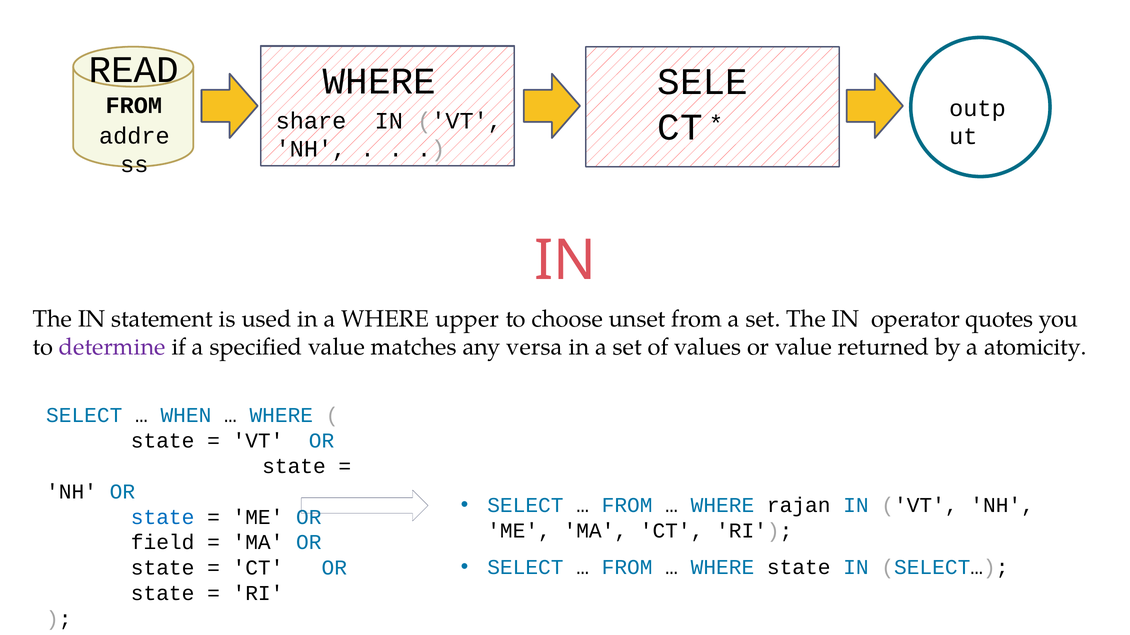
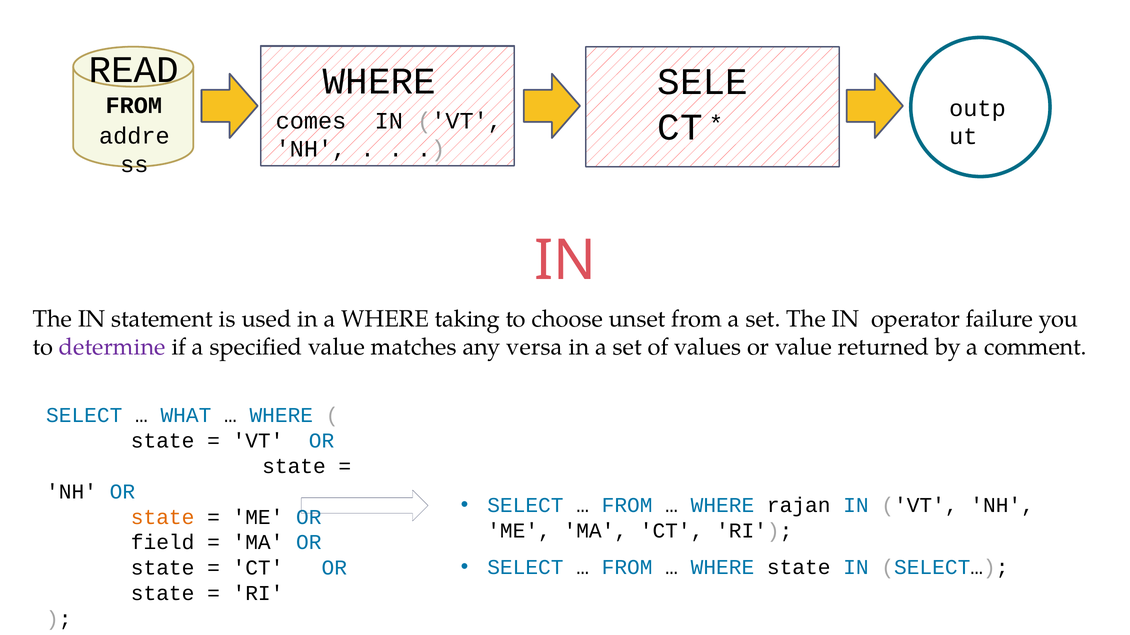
share: share -> comes (311, 121)
upper: upper -> taking (467, 319)
quotes: quotes -> failure (999, 319)
atomicity: atomicity -> comment (1036, 347)
WHEN: WHEN -> WHAT (186, 416)
state colour: blue -> orange (163, 518)
